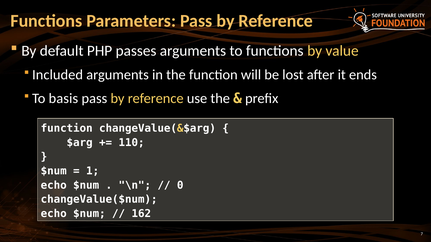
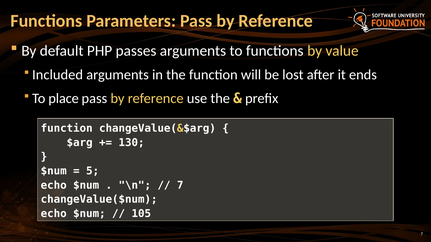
basis: basis -> place (64, 99)
110: 110 -> 130 (132, 143)
1: 1 -> 5 (93, 171)
0: 0 -> 7 (180, 186)
162: 162 -> 105 (141, 214)
